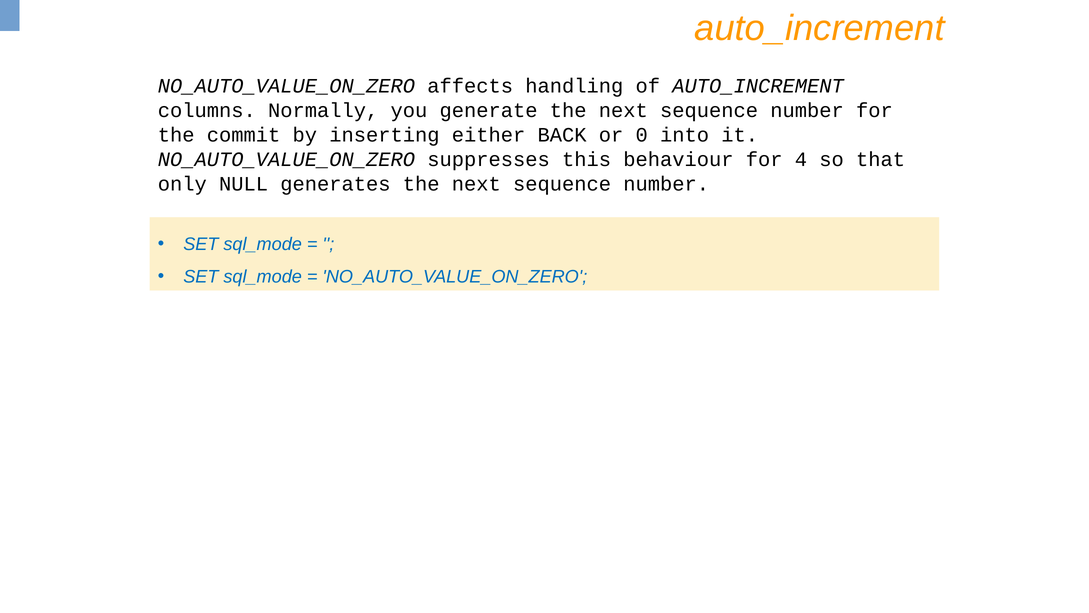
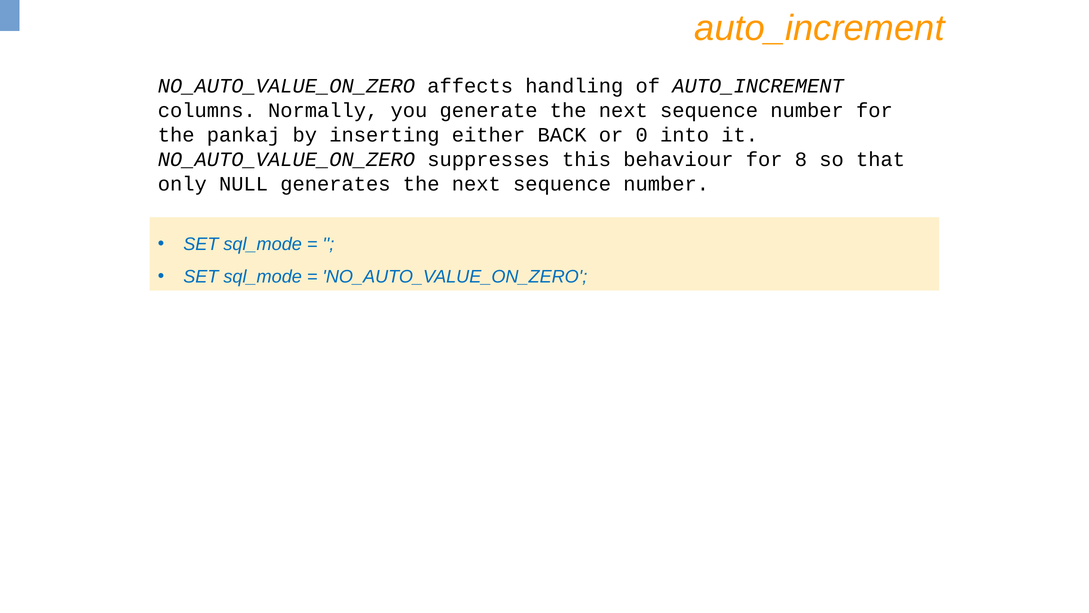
commit: commit -> pankaj (244, 135)
4: 4 -> 8 (801, 159)
